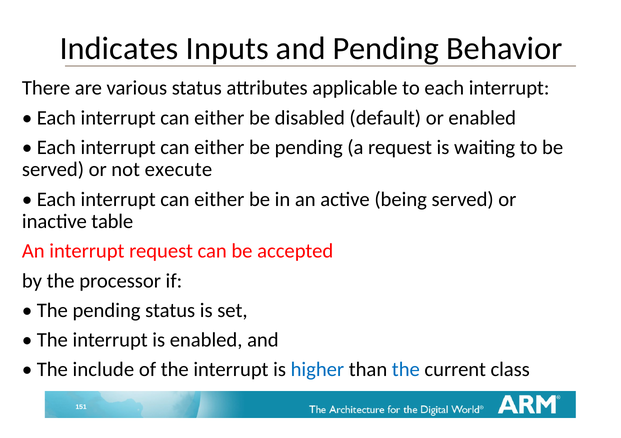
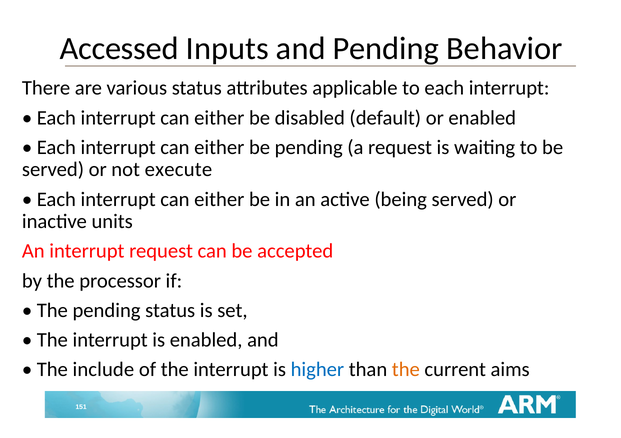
Indicates: Indicates -> Accessed (119, 49)
table: table -> units (112, 222)
the colour: blue -> orange (406, 370)
class: class -> aims (510, 370)
